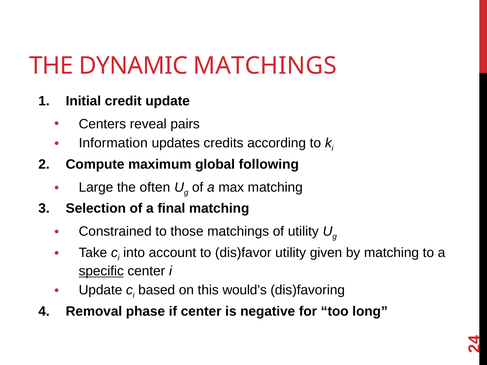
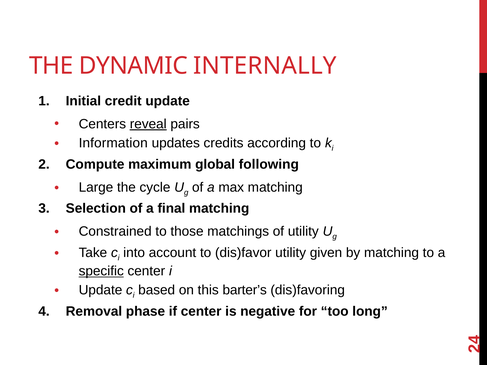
DYNAMIC MATCHINGS: MATCHINGS -> INTERNALLY (265, 66)
reveal underline: none -> present (148, 124)
often: often -> cycle (155, 187)
would’s: would’s -> barter’s (245, 290)
